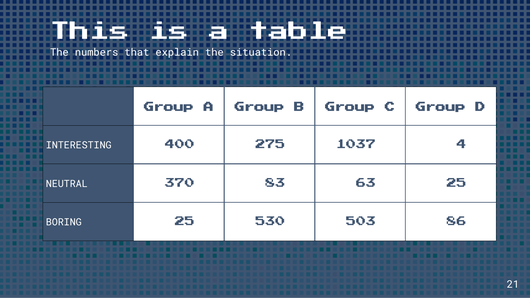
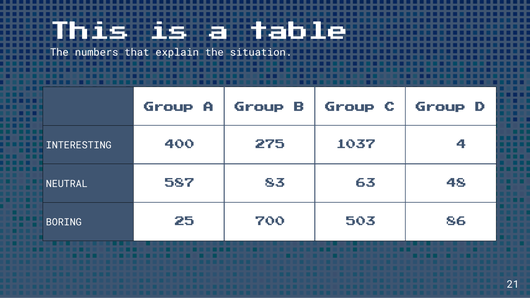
370: 370 -> 587 (180, 185)
63 25: 25 -> 48 (457, 185)
530: 530 -> 700 (271, 223)
